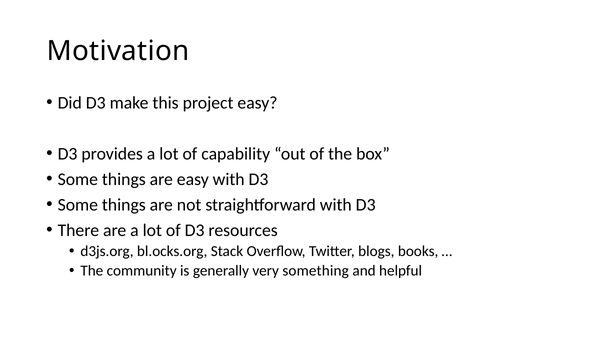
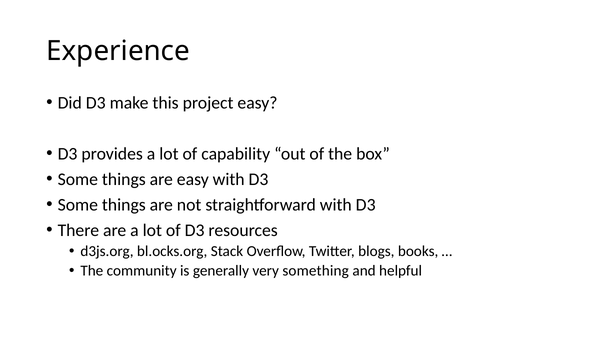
Motivation: Motivation -> Experience (118, 51)
